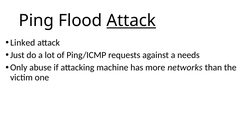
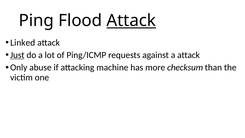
Just underline: none -> present (17, 55)
a needs: needs -> attack (189, 55)
networks: networks -> checksum (185, 67)
